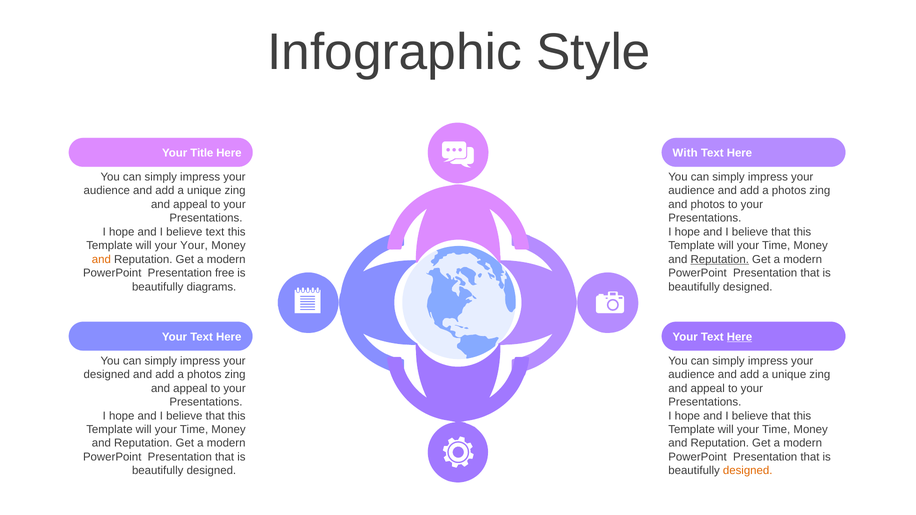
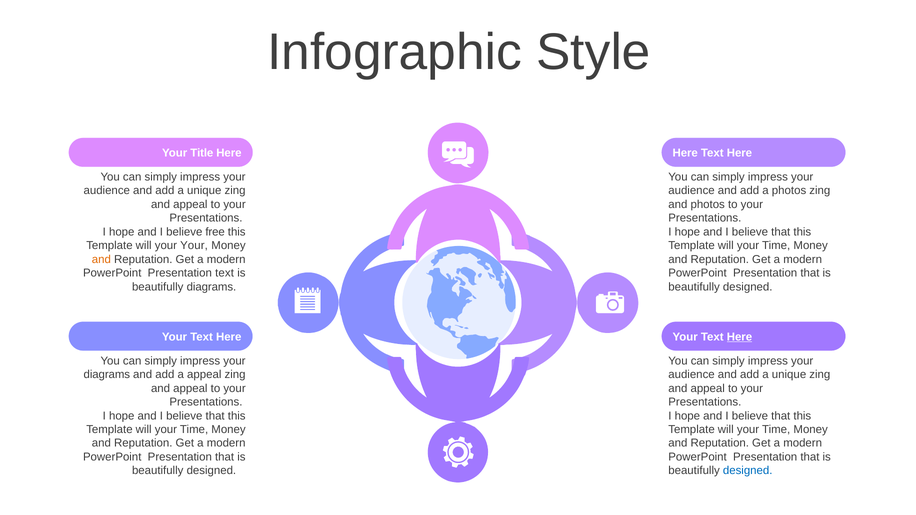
With: With -> Here (685, 153)
believe text: text -> free (215, 232)
Reputation underline: present -> none (720, 259)
Presentation free: free -> text (225, 273)
designed: designed -> diagrams (107, 375)
photos: photos -> appeal (204, 375)
designed colour: orange -> blue (748, 471)
